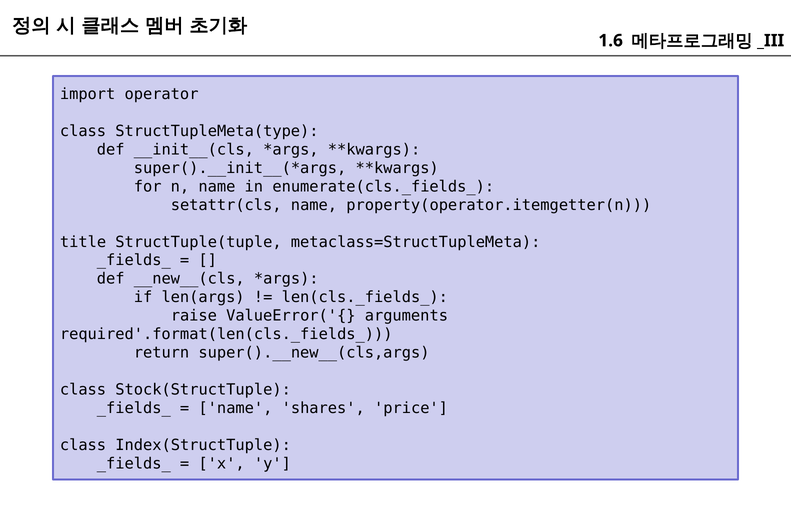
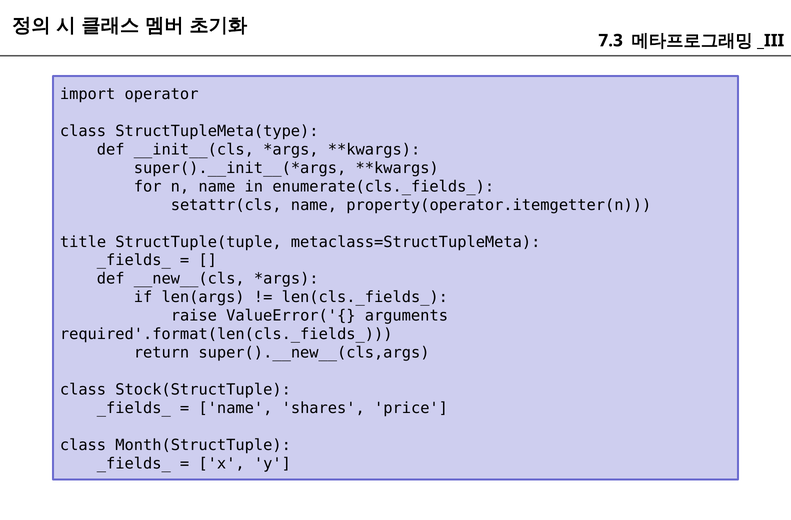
1.6: 1.6 -> 7.3 (611, 41)
Index(StructTuple: Index(StructTuple -> Month(StructTuple (203, 445)
